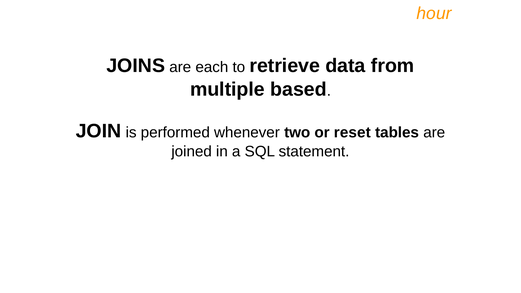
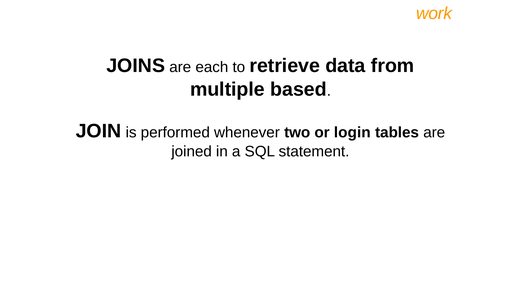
hour: hour -> work (434, 14)
reset: reset -> login (352, 132)
